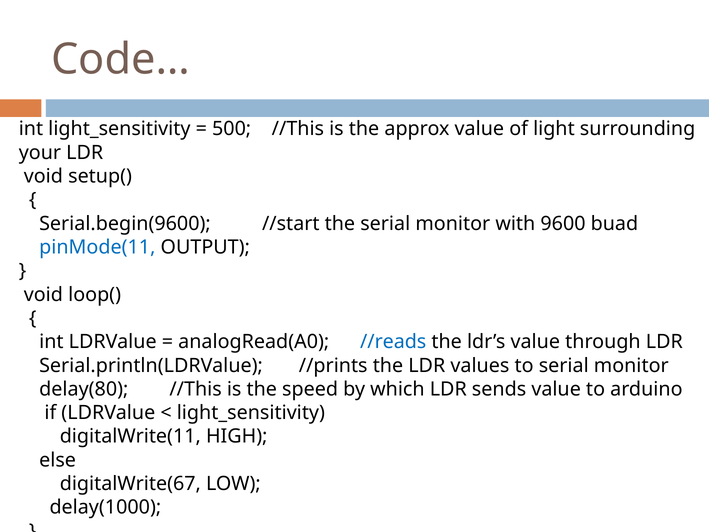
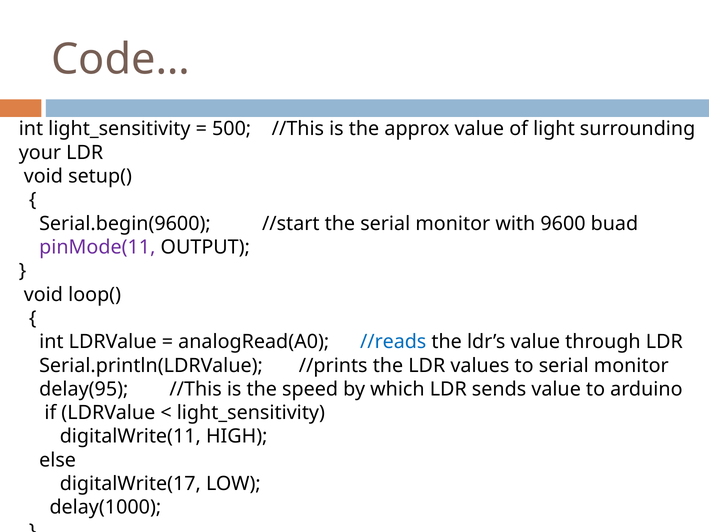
pinMode(11 colour: blue -> purple (97, 247)
delay(80: delay(80 -> delay(95 (84, 389)
digitalWrite(67: digitalWrite(67 -> digitalWrite(17 (130, 484)
